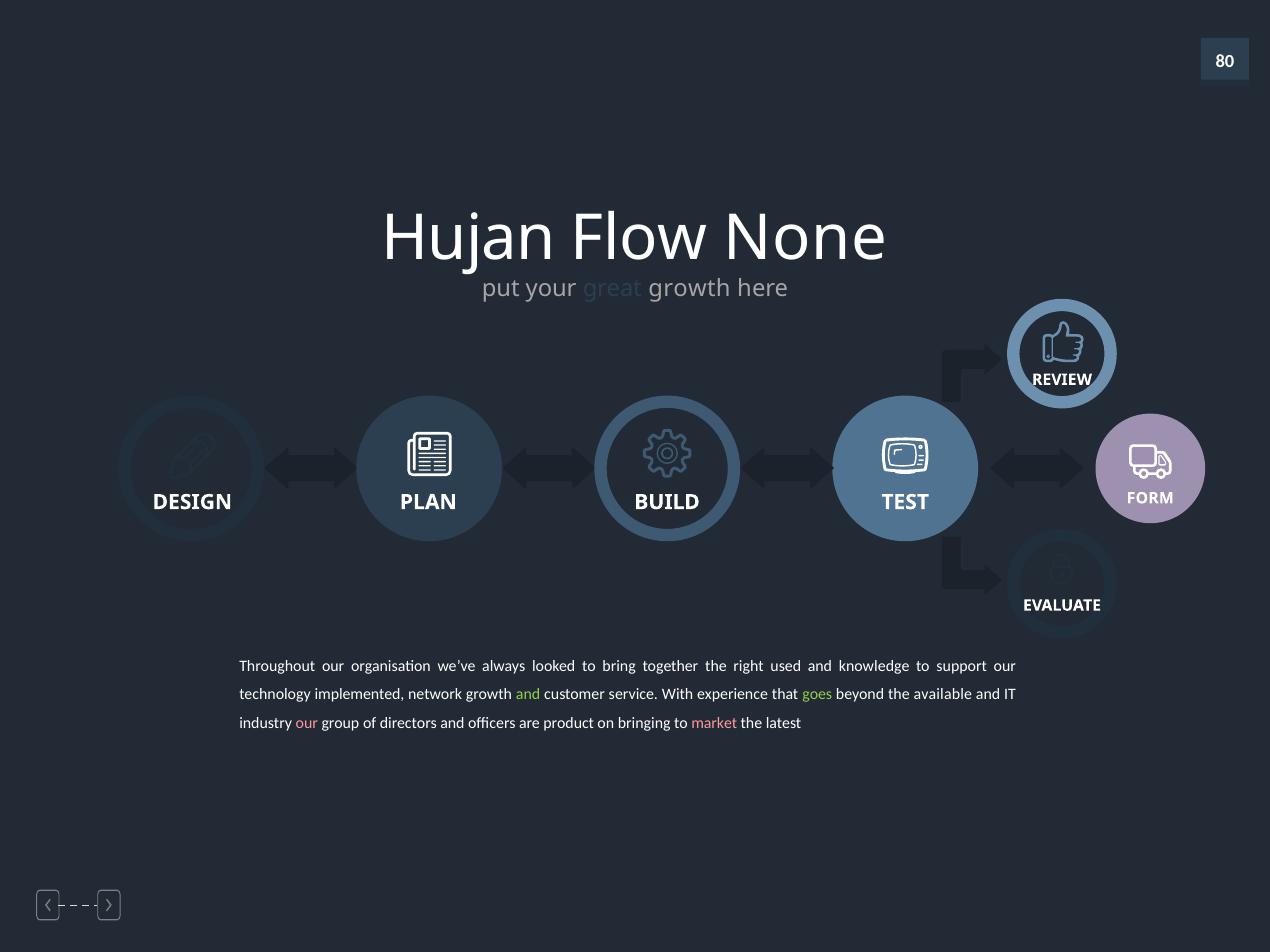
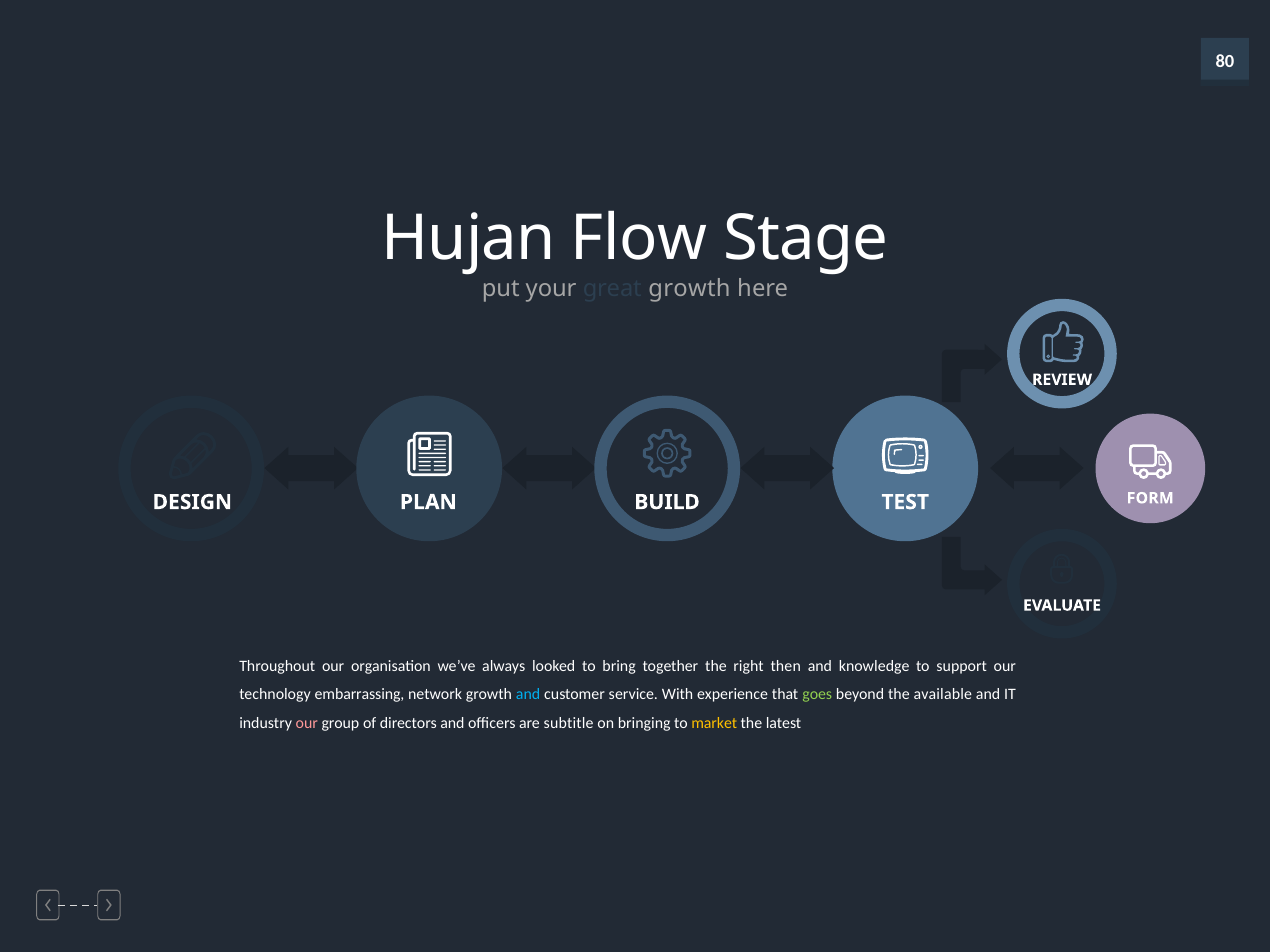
None: None -> Stage (806, 239)
used: used -> then (786, 666)
implemented: implemented -> embarrassing (360, 695)
and colour: light green -> light blue (528, 695)
product: product -> subtitle (569, 724)
market colour: pink -> yellow (714, 724)
